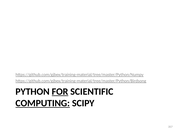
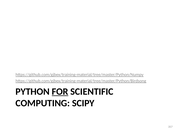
COMPUTING underline: present -> none (43, 103)
